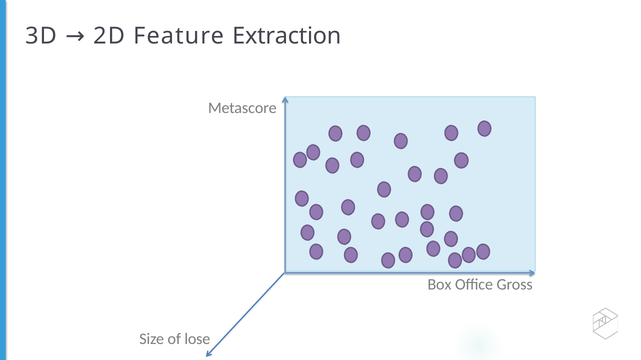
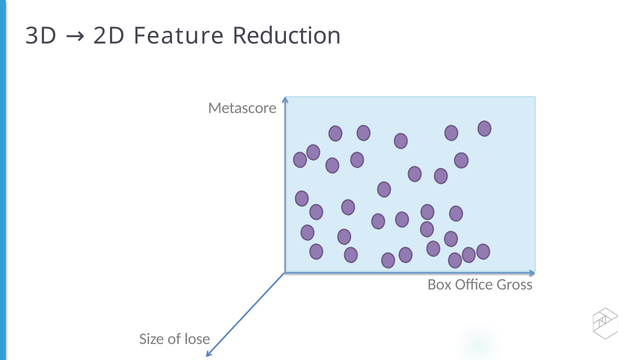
Extraction: Extraction -> Reduction (287, 36)
